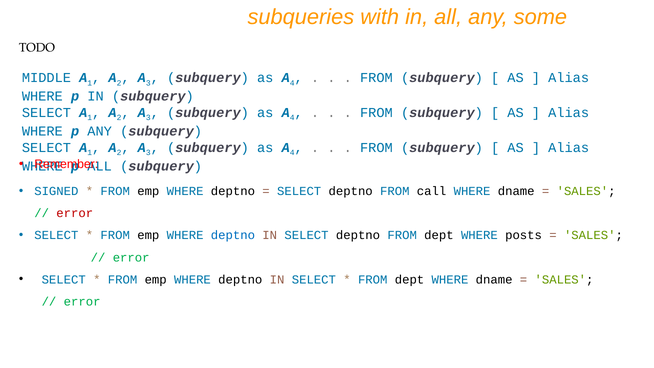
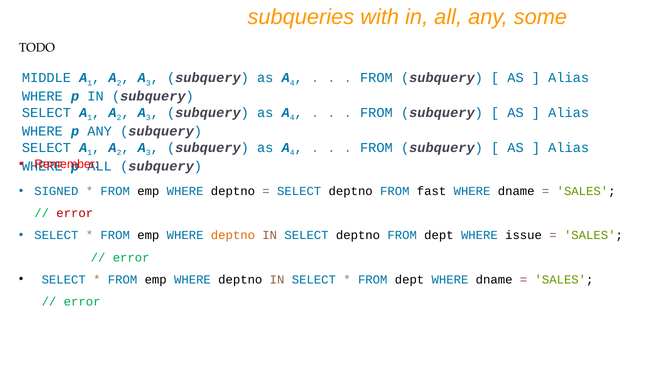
call: call -> fast (432, 191)
deptno colour: blue -> orange (233, 235)
posts: posts -> issue (524, 235)
